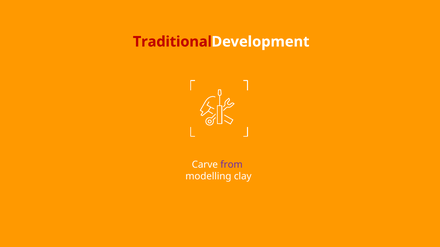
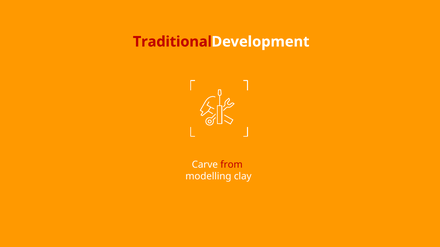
from colour: purple -> red (232, 165)
